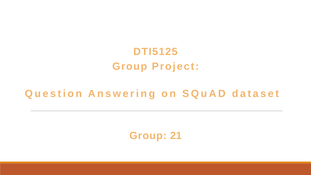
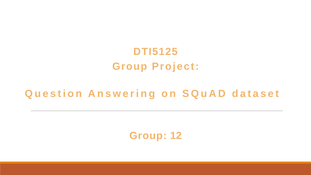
21: 21 -> 12 (176, 136)
